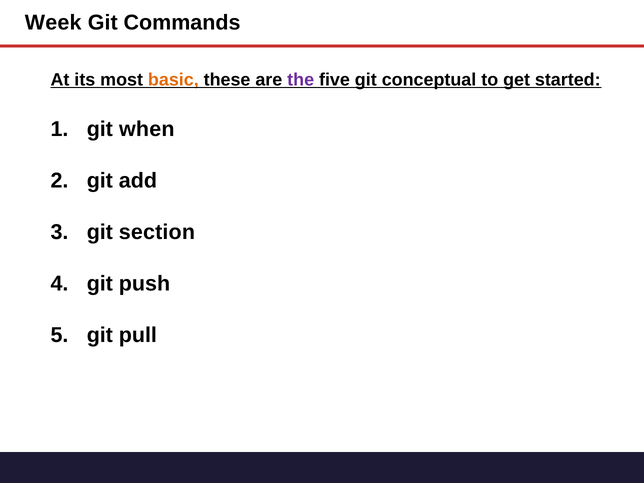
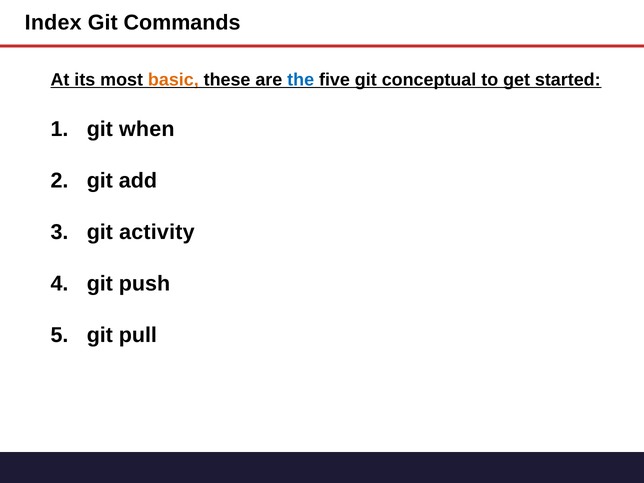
Week: Week -> Index (53, 23)
the colour: purple -> blue (301, 80)
section: section -> activity (157, 232)
